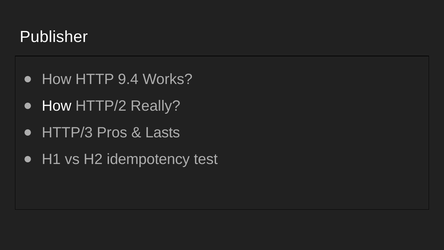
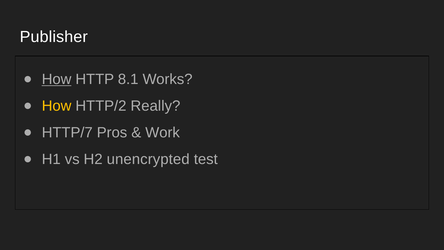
How underline: none -> present (57, 79)
9.4: 9.4 -> 8.1 (128, 79)
How colour: white -> yellow (57, 106)
HTTP/3: HTTP/3 -> HTTP/7 (67, 132)
Lasts: Lasts -> Work (163, 132)
idempotency: idempotency -> unencrypted (148, 159)
